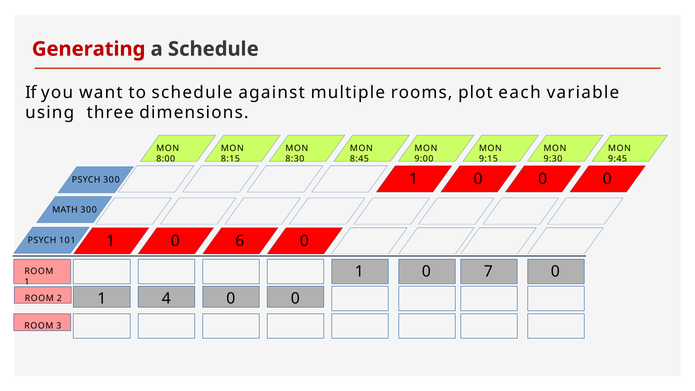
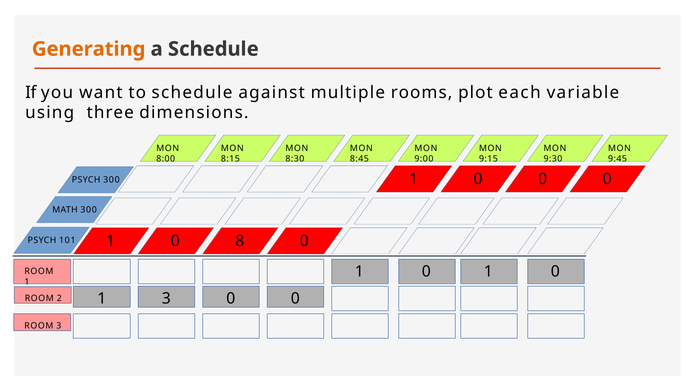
Generating colour: red -> orange (89, 49)
6: 6 -> 8 (240, 241)
7: 7 -> 1 (488, 271)
1 4: 4 -> 3 (166, 299)
